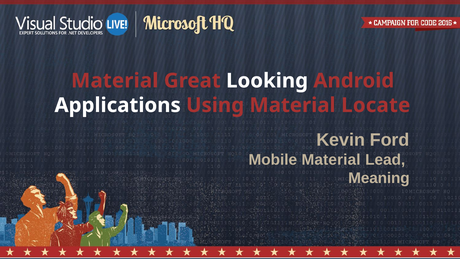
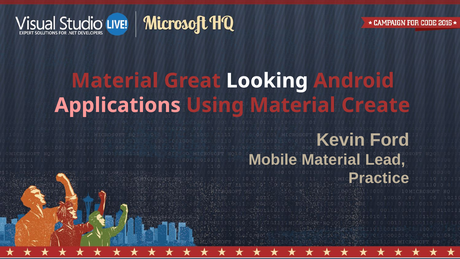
Applications colour: white -> pink (118, 105)
Locate: Locate -> Create (376, 105)
Meaning: Meaning -> Practice (379, 178)
